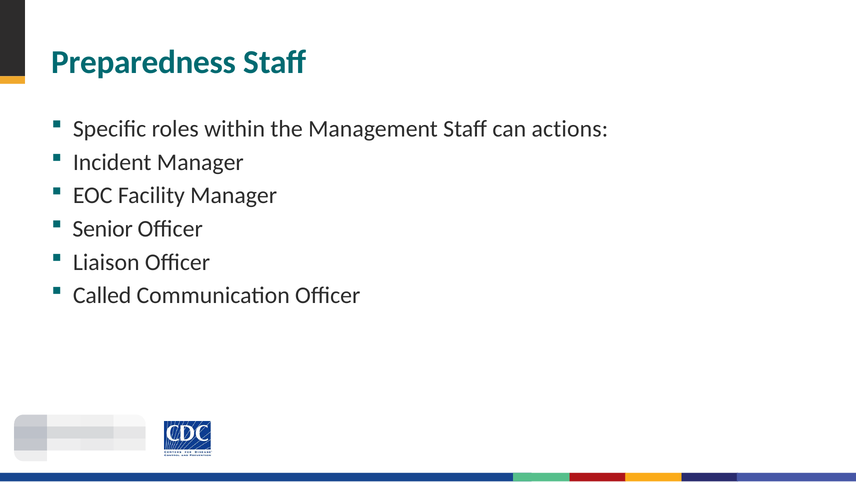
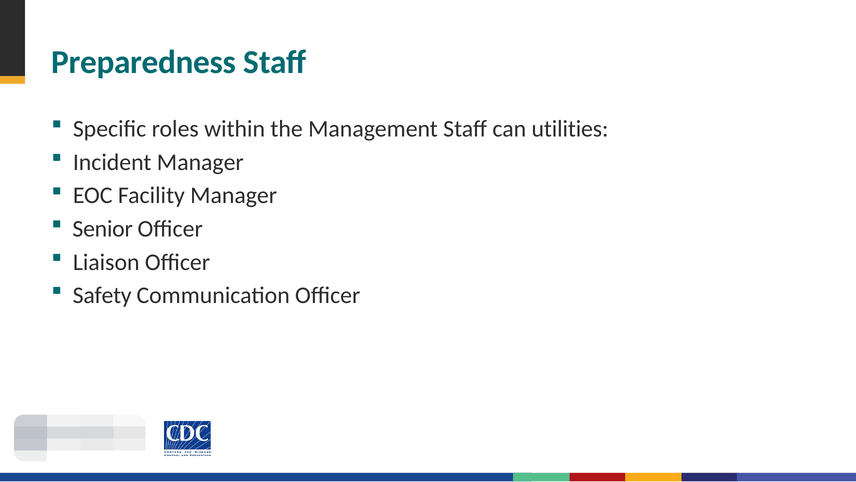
actions: actions -> utilities (570, 129)
Called: Called -> Safety (102, 295)
